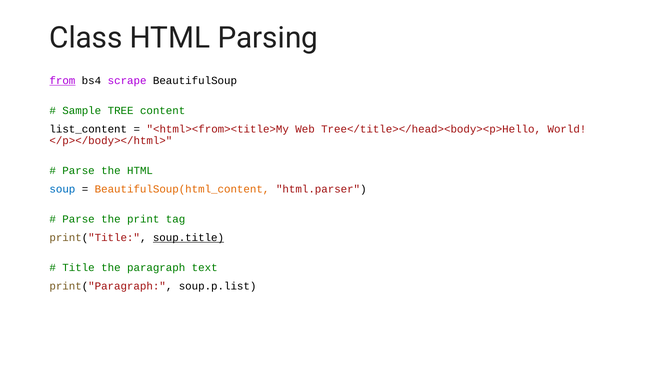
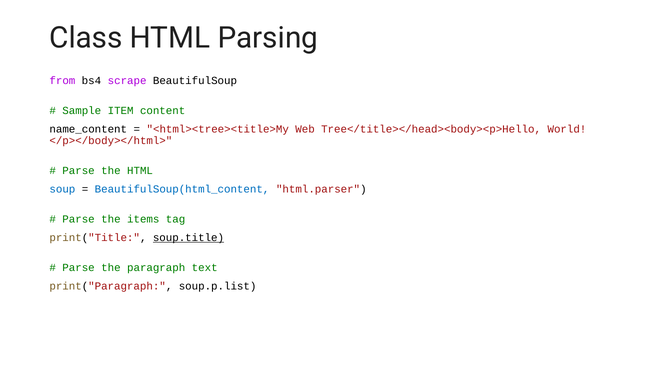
from underline: present -> none (62, 80)
TREE: TREE -> ITEM (121, 111)
list_content: list_content -> name_content (88, 129)
<html><from><title>My: <html><from><title>My -> <html><tree><title>My (218, 129)
BeautifulSoup(html_content colour: orange -> blue (182, 189)
print: print -> items (143, 219)
Title: Title -> Parse (79, 268)
